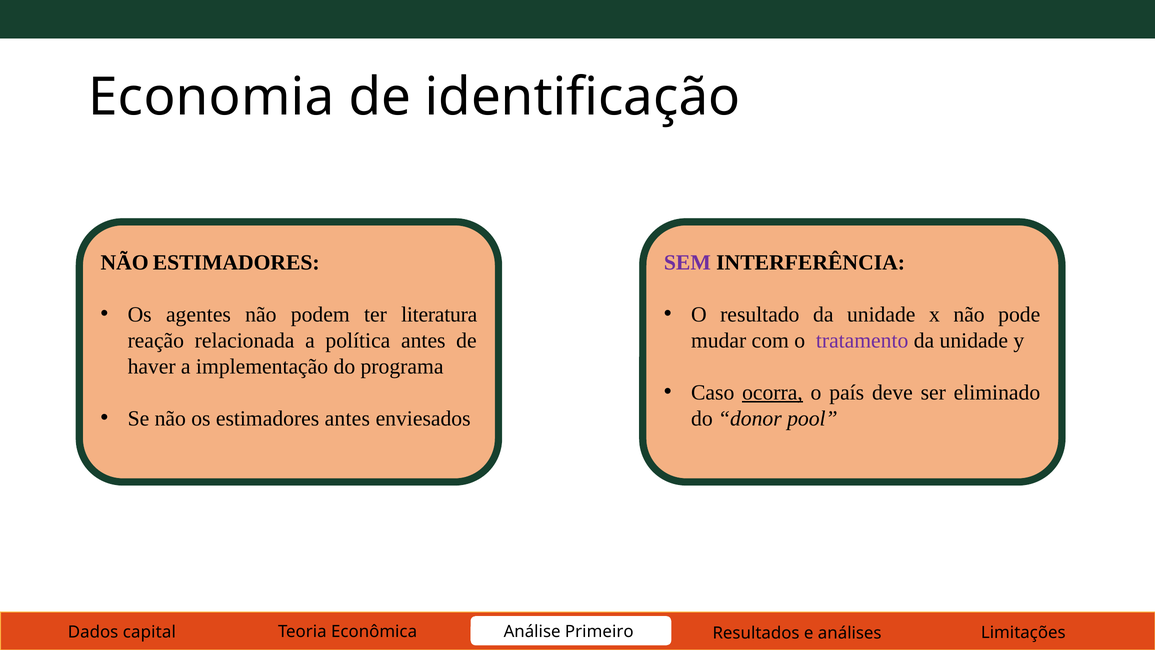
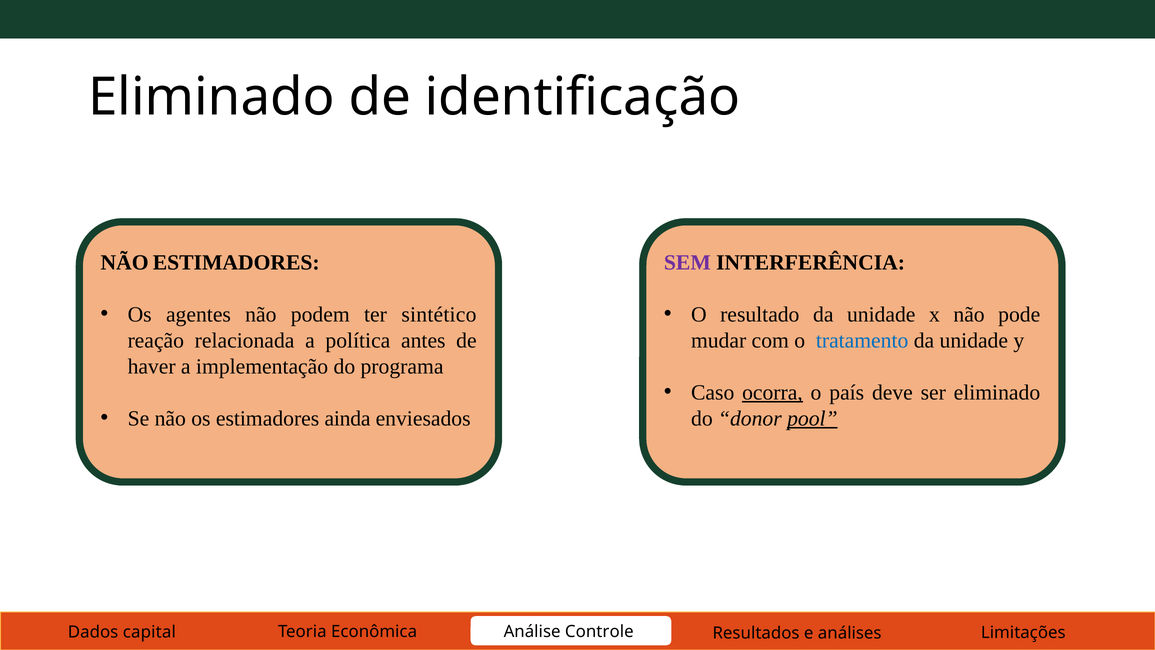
Economia: Economia -> Eliminado (211, 97)
literatura: literatura -> sintético (439, 314)
tratamento colour: purple -> blue (862, 340)
estimadores antes: antes -> ainda (348, 418)
pool underline: none -> present (812, 418)
Primeiro: Primeiro -> Controle (599, 632)
